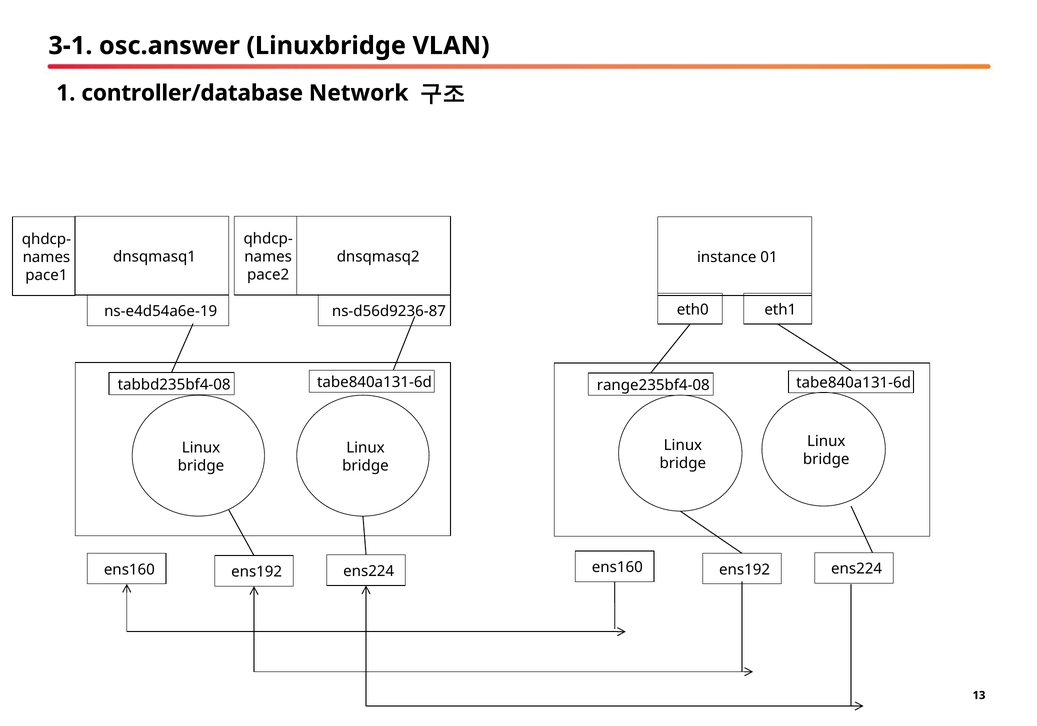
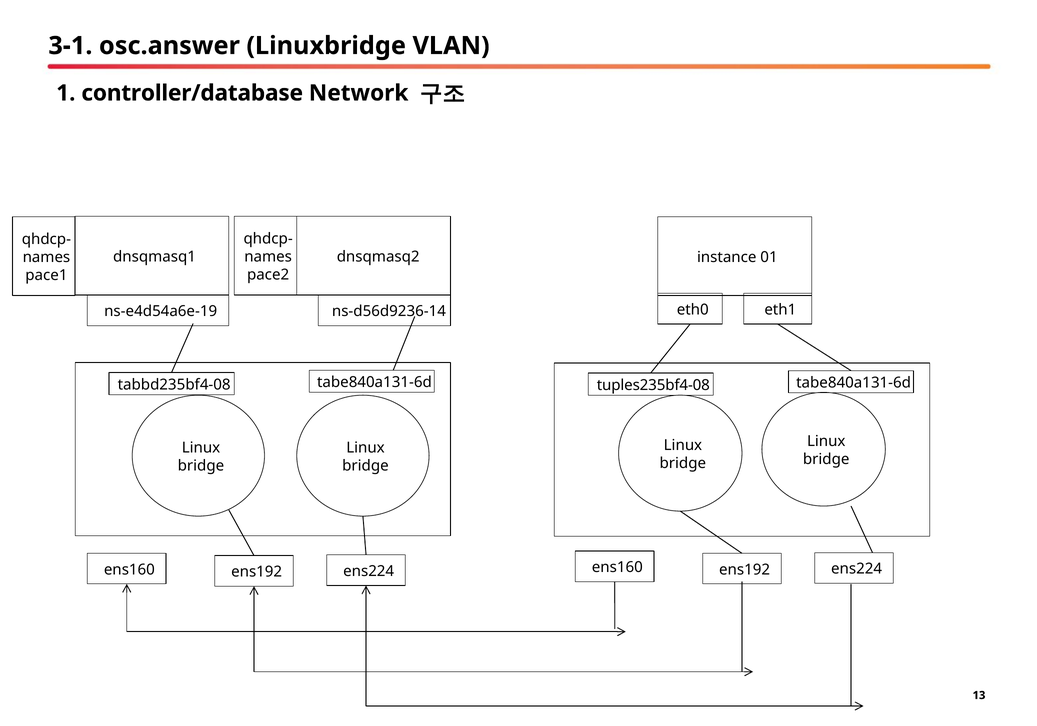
ns-d56d9236-87: ns-d56d9236-87 -> ns-d56d9236-14 (389, 311)
range235bf4-08: range235bf4-08 -> tuples235bf4-08 (653, 385)
